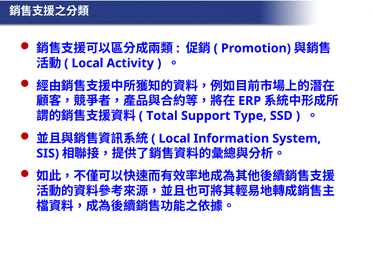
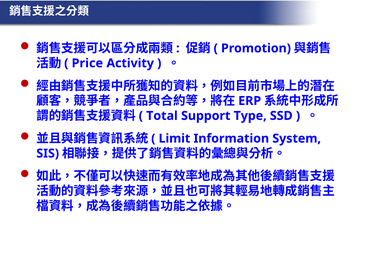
Local: Local -> Price (87, 63)
Local: Local -> Limit (174, 138)
